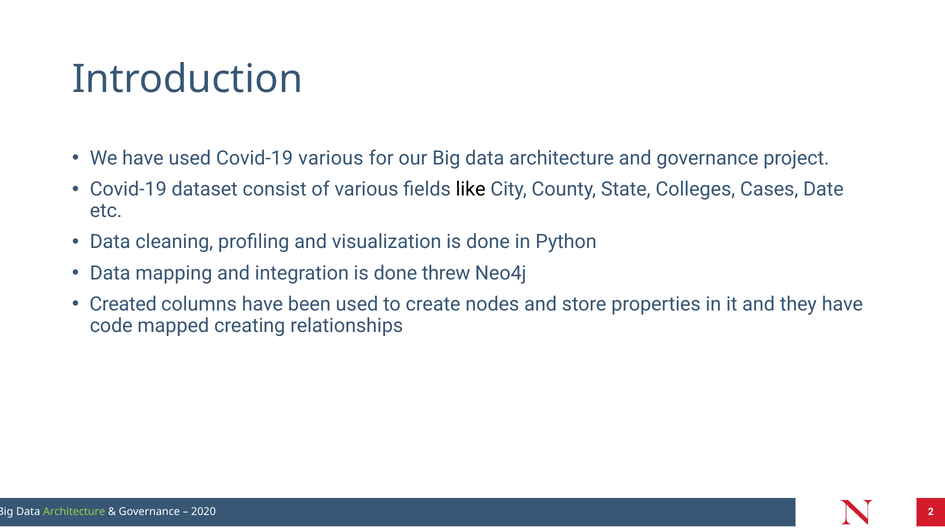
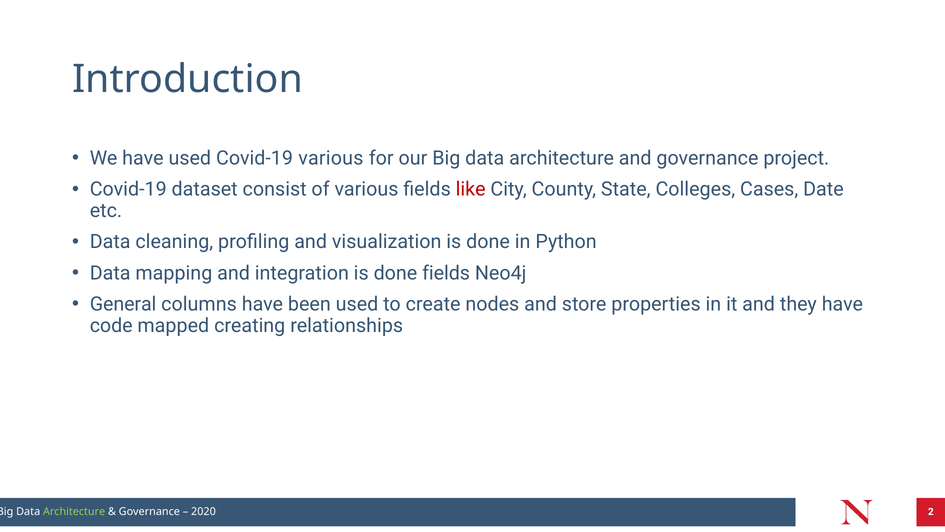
like colour: black -> red (471, 189)
done threw: threw -> fields (446, 273)
Created: Created -> General (123, 304)
